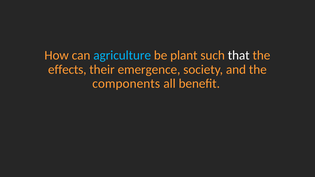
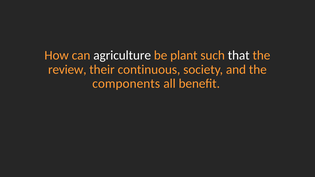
agriculture colour: light blue -> white (122, 55)
effects: effects -> review (67, 70)
emergence: emergence -> continuous (149, 70)
